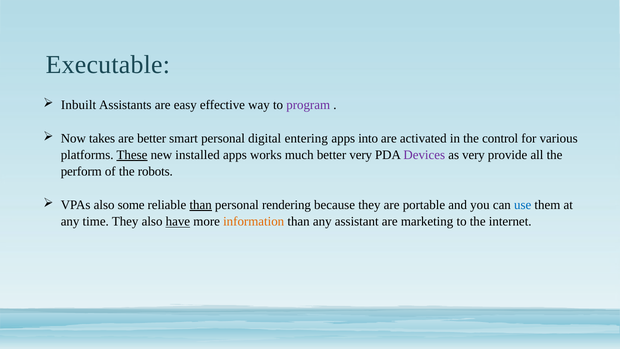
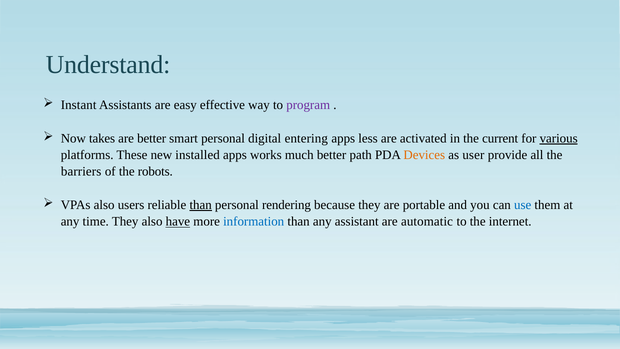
Executable: Executable -> Understand (108, 65)
Inbuilt: Inbuilt -> Instant (79, 105)
into: into -> less (368, 138)
control: control -> current (500, 138)
various underline: none -> present (559, 138)
These underline: present -> none (132, 155)
better very: very -> path (361, 155)
Devices colour: purple -> orange (424, 155)
as very: very -> user (473, 155)
perform: perform -> barriers (81, 171)
some: some -> users (131, 205)
information colour: orange -> blue (254, 221)
marketing: marketing -> automatic (427, 221)
